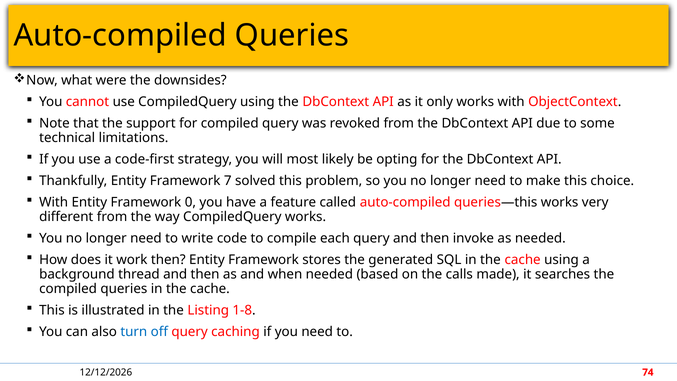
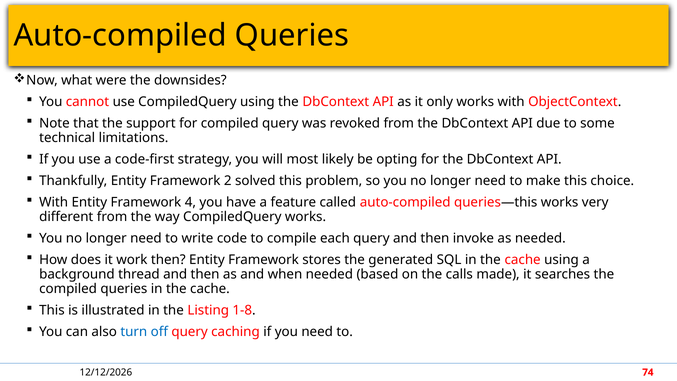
7: 7 -> 2 (228, 181)
0: 0 -> 4 (190, 202)
